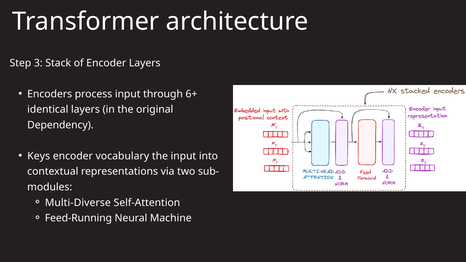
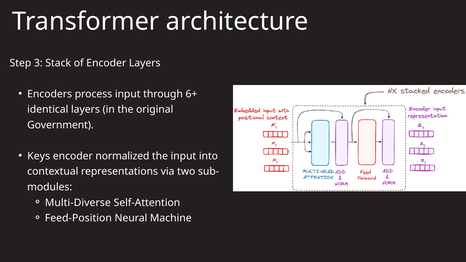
Dependency: Dependency -> Government (60, 125)
vocabulary: vocabulary -> normalized (122, 156)
Feed-Running: Feed-Running -> Feed-Position (78, 218)
